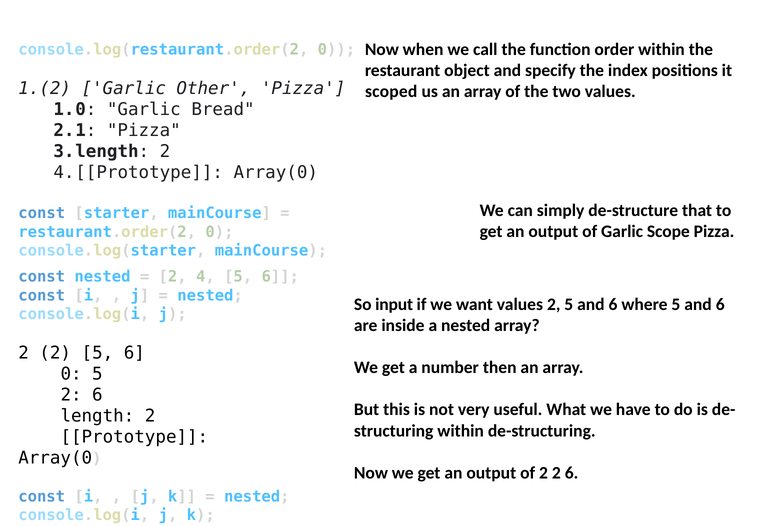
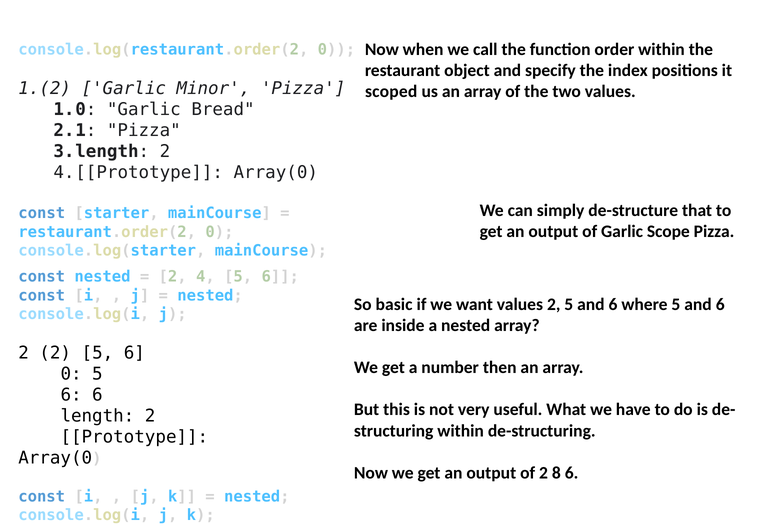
Other: Other -> Minor (213, 88)
input: input -> basic (394, 305)
2: 2 -> 6 (71, 395)
of 2 2: 2 -> 8 (556, 473)
